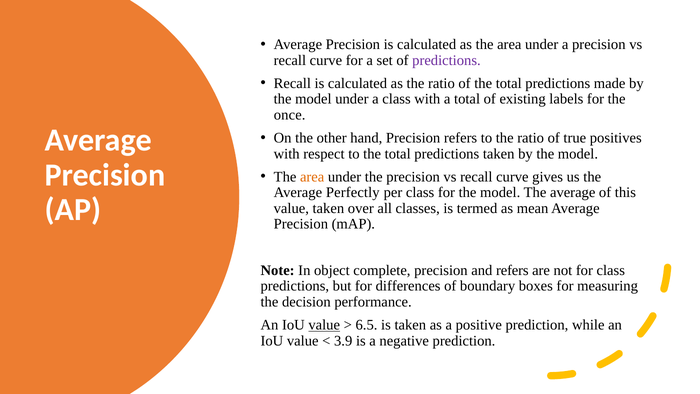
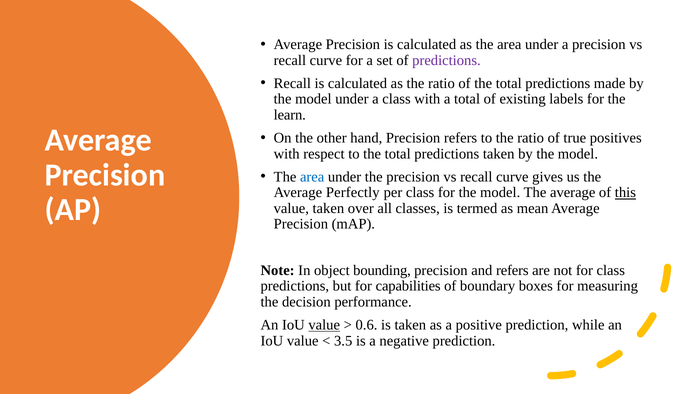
once: once -> learn (290, 115)
area colour: orange -> blue (312, 177)
this underline: none -> present (625, 192)
complete: complete -> bounding (382, 270)
differences: differences -> capabilities (408, 286)
6.5: 6.5 -> 0.6 (366, 325)
3.9: 3.9 -> 3.5 (343, 340)
